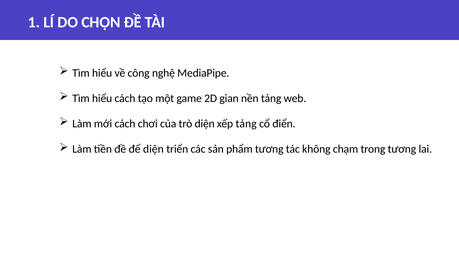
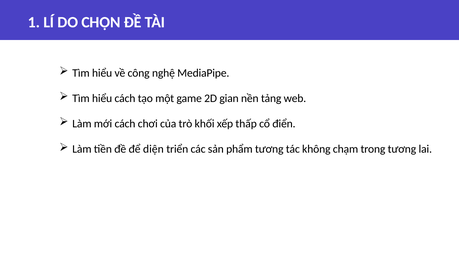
trò diện: diện -> khối (205, 124)
xếp tảng: tảng -> thấp (246, 124)
